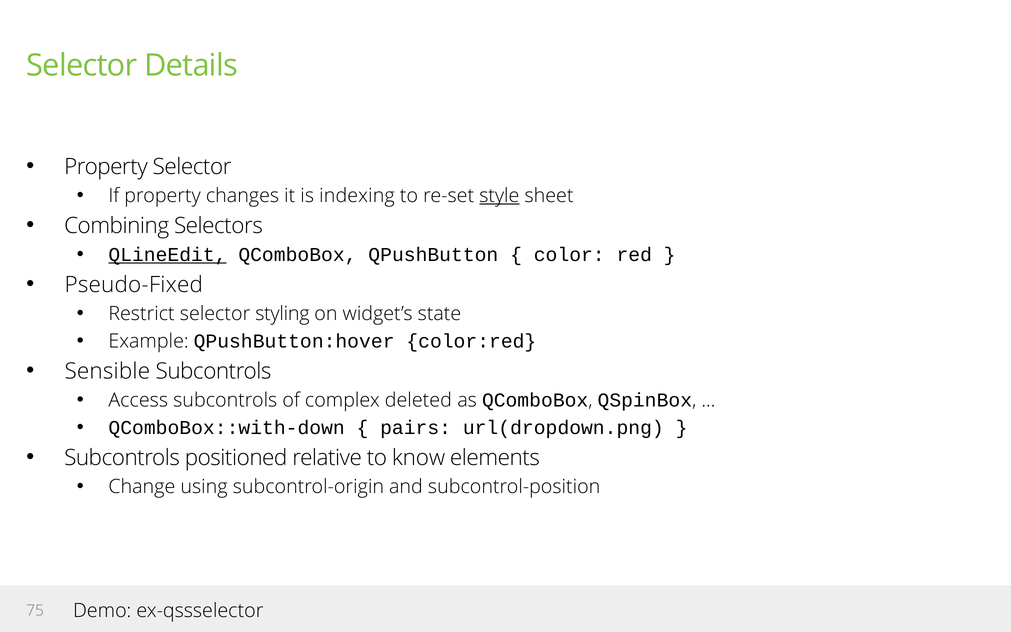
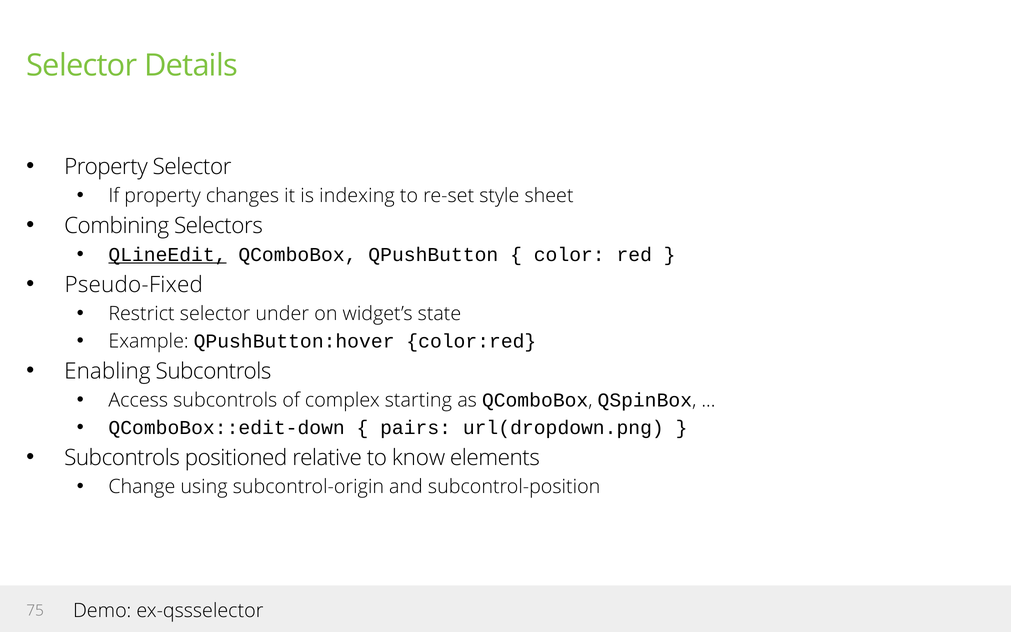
style underline: present -> none (499, 196)
styling: styling -> under (282, 314)
Sensible: Sensible -> Enabling (107, 371)
deleted: deleted -> starting (418, 400)
QComboBox::with-down: QComboBox::with-down -> QComboBox::edit-down (227, 428)
